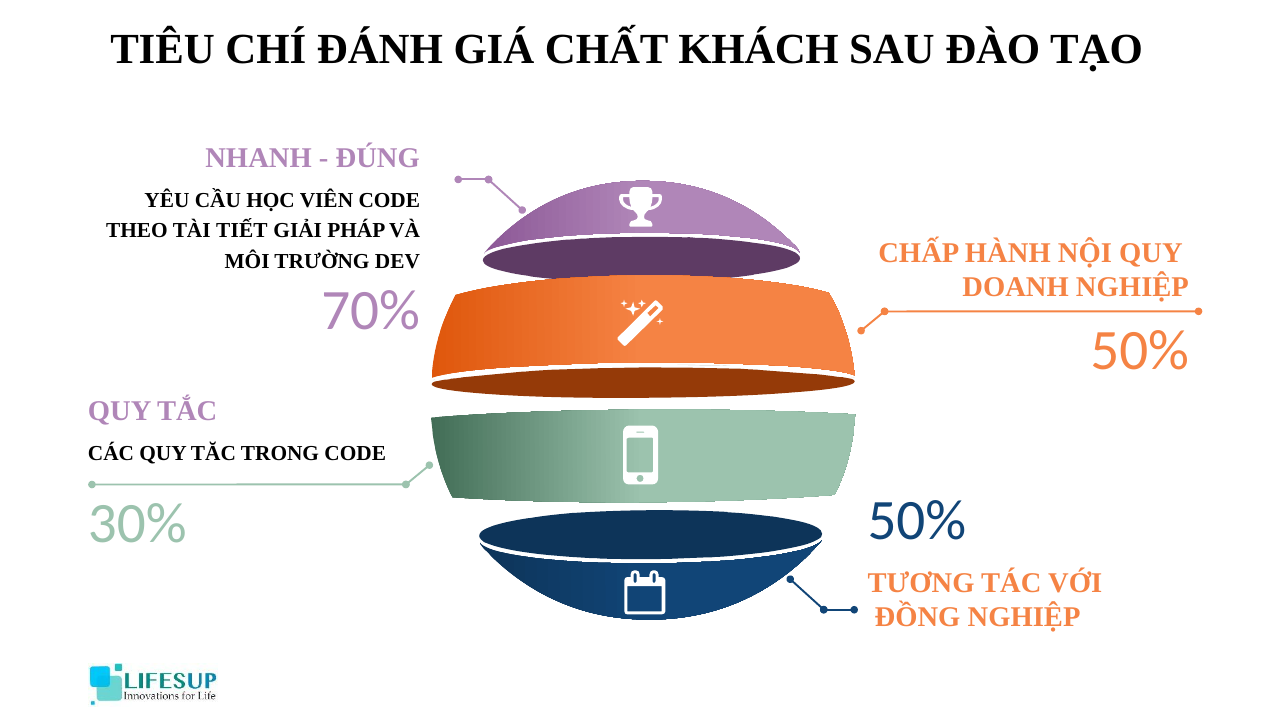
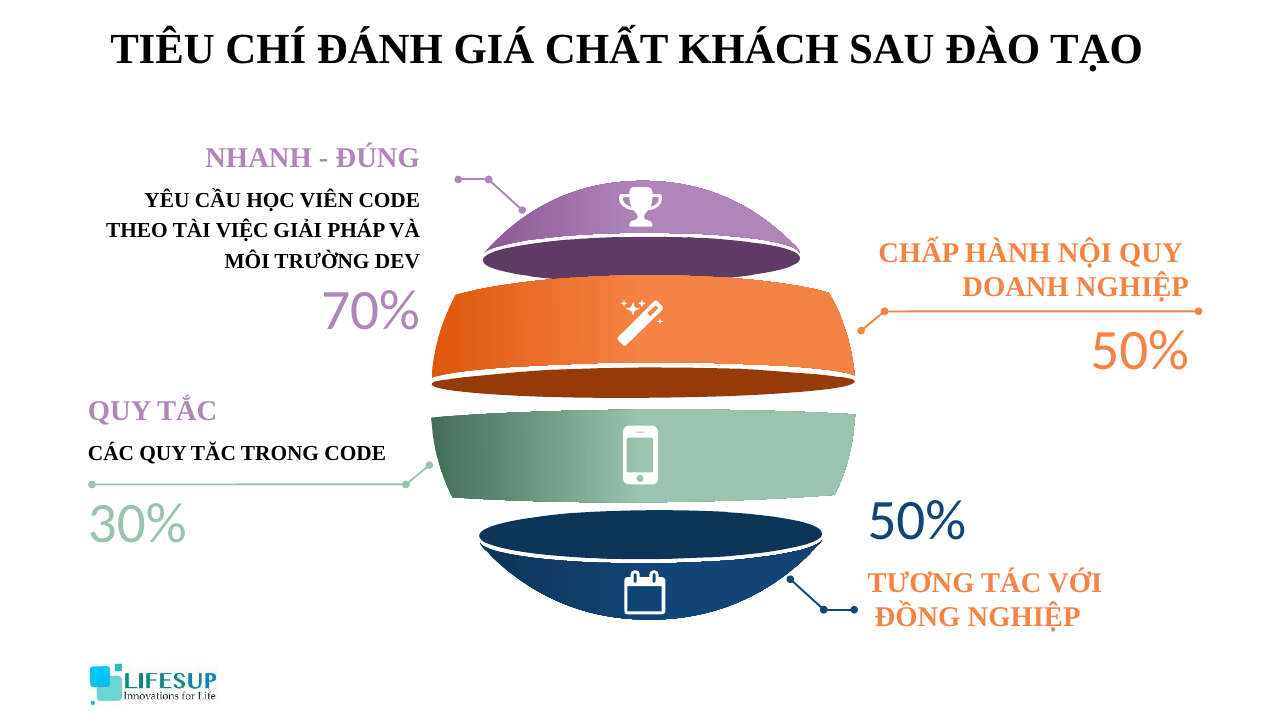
TIẾT: TIẾT -> VIỆC (242, 231)
